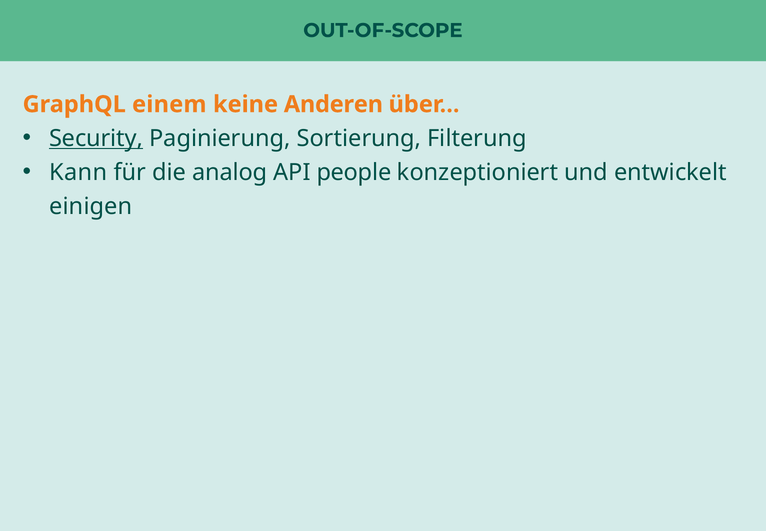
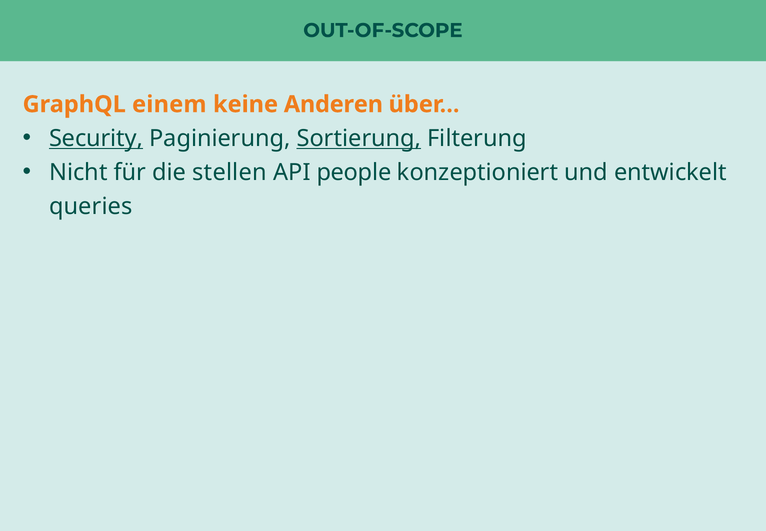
Sortierung underline: none -> present (359, 138)
Kann: Kann -> Nicht (78, 172)
analog: analog -> stellen (230, 172)
einigen: einigen -> queries (91, 206)
